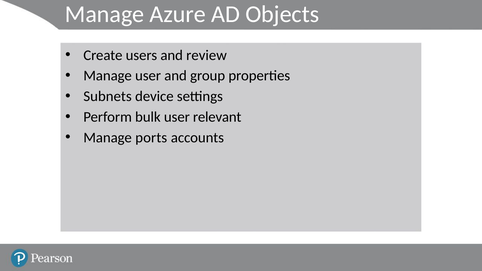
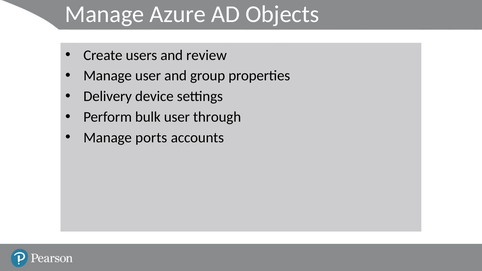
Subnets: Subnets -> Delivery (108, 96)
relevant: relevant -> through (217, 117)
